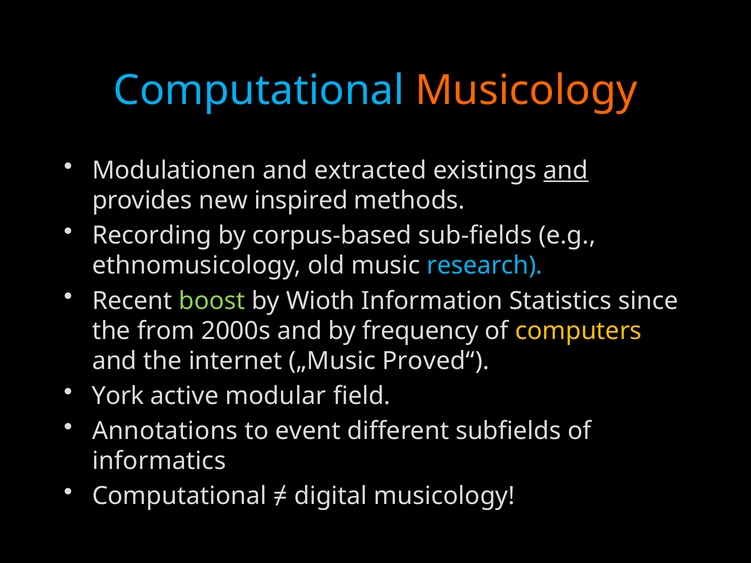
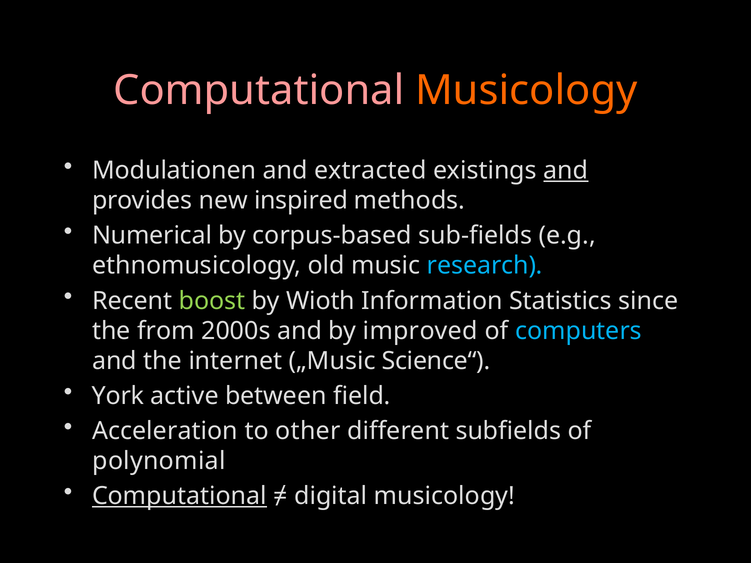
Computational colour: light blue -> pink (259, 91)
Recording: Recording -> Numerical (152, 236)
frequency: frequency -> improved (420, 331)
computers colour: yellow -> light blue (578, 331)
Proved“: Proved“ -> Science“ (436, 361)
modular: modular -> between (276, 396)
Annotations: Annotations -> Acceleration (165, 431)
event: event -> other (308, 431)
informatics: informatics -> polynomial (159, 461)
Computational underline: none -> present (179, 496)
